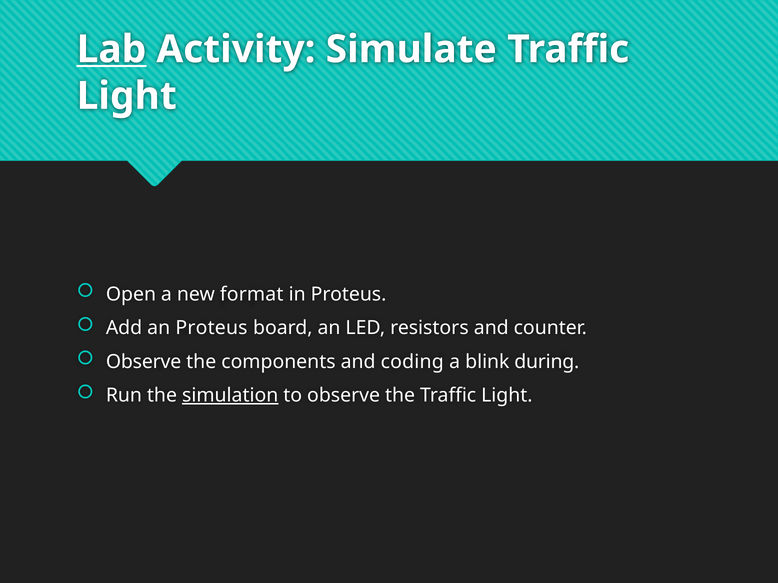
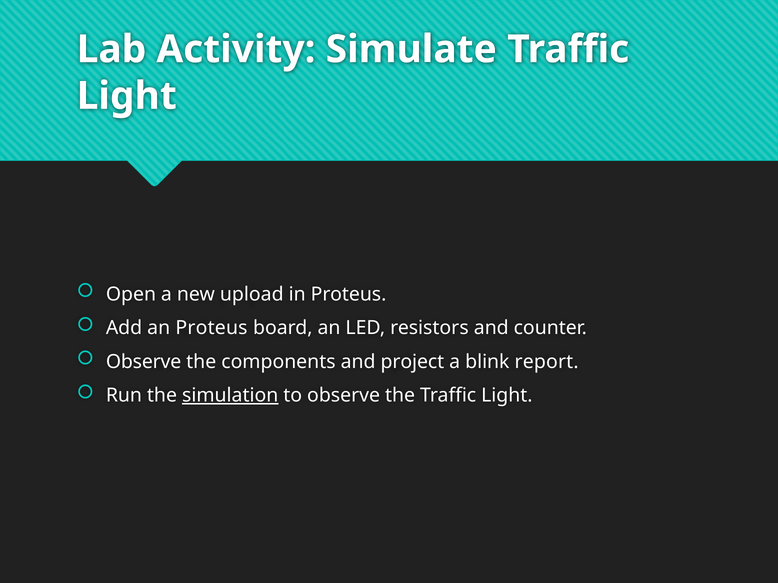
Lab underline: present -> none (111, 49)
format: format -> upload (252, 295)
coding: coding -> project (412, 362)
during: during -> report (547, 362)
